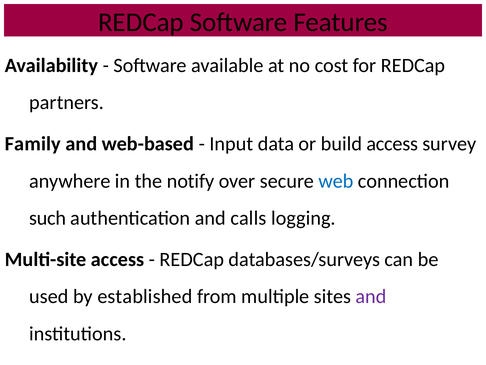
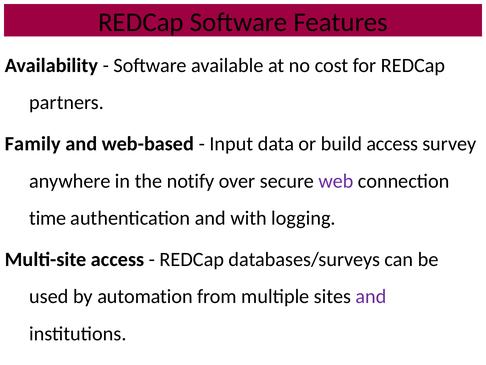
web colour: blue -> purple (336, 181)
such: such -> time (48, 218)
calls: calls -> with (249, 218)
established: established -> automation (145, 296)
